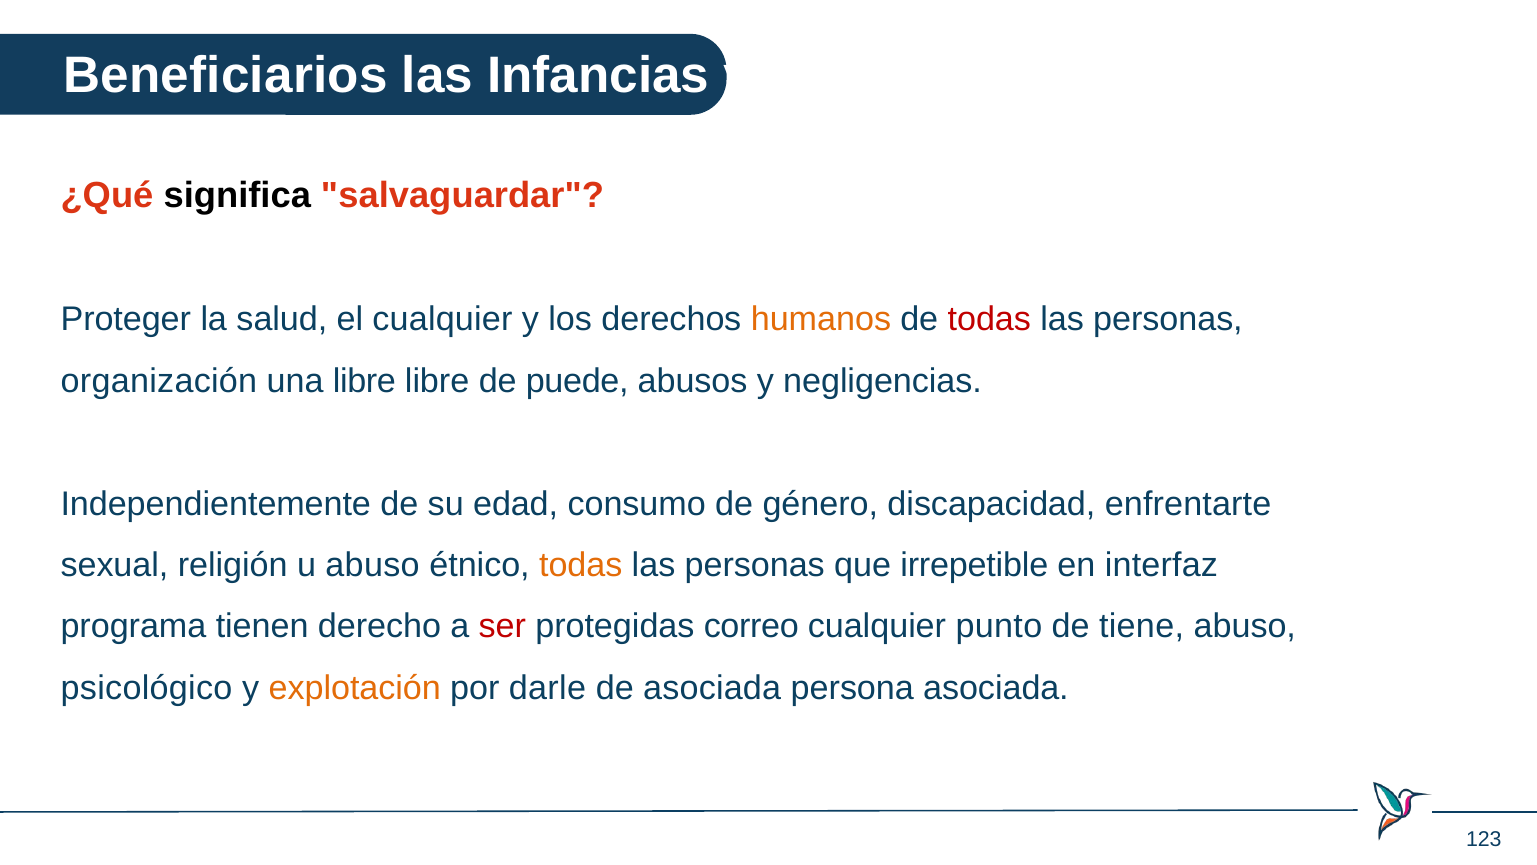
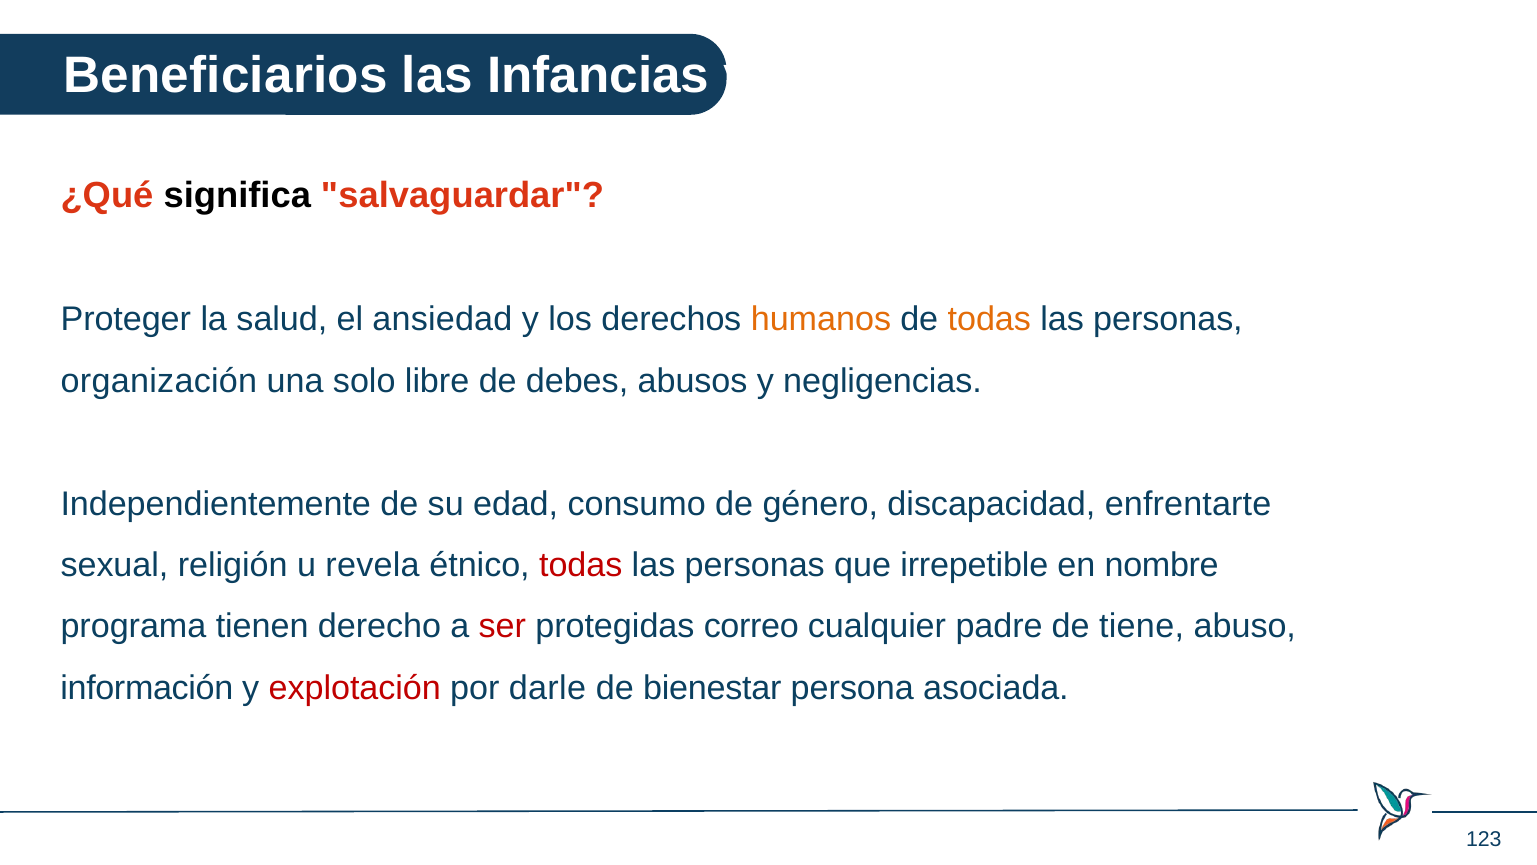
el cualquier: cualquier -> ansiedad (442, 319)
todas colour: red -> orange (989, 319)
una libre: libre -> solo (364, 381)
puede: puede -> debes (577, 381)
u abuso: abuso -> revela (373, 565)
todas colour: orange -> red (581, 565)
interfaz: interfaz -> nombre (1162, 565)
punto: punto -> padre (999, 626)
psicológico: psicológico -> información (147, 688)
explotación colour: orange -> red (355, 688)
de asociada: asociada -> bienestar (712, 688)
